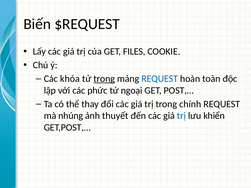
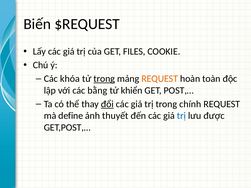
REQUEST colour: blue -> orange (160, 79)
phức: phức -> bằng (97, 91)
ngoại: ngoại -> khiển (132, 91)
đổi underline: none -> present (107, 104)
nhúng: nhúng -> define (71, 116)
khiển: khiển -> được (214, 116)
